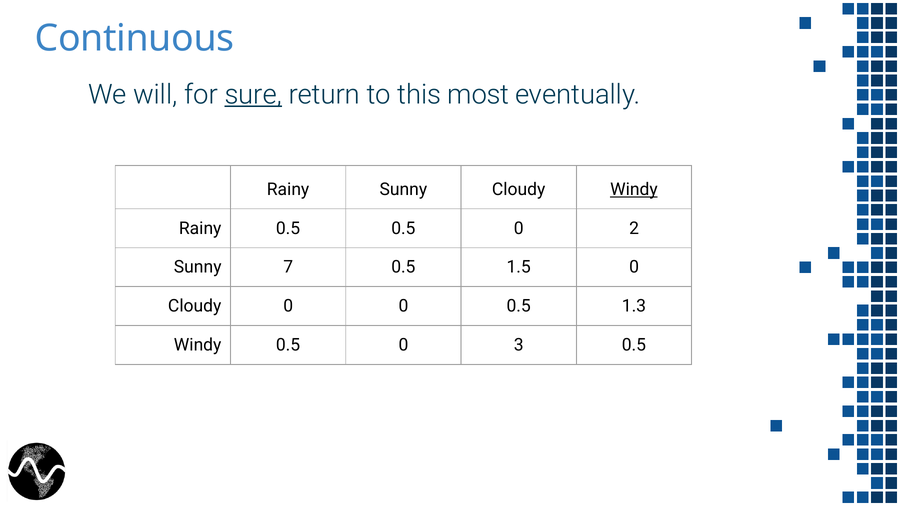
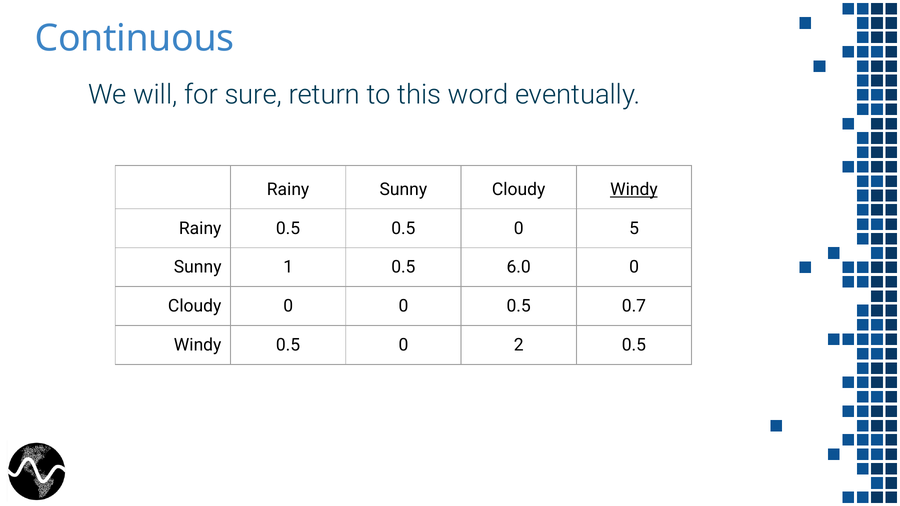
sure underline: present -> none (253, 95)
most: most -> word (478, 95)
2: 2 -> 5 (634, 228)
7: 7 -> 1 (288, 267)
1.5: 1.5 -> 6.0 (519, 267)
1.3: 1.3 -> 0.7 (634, 306)
3: 3 -> 2 (519, 345)
